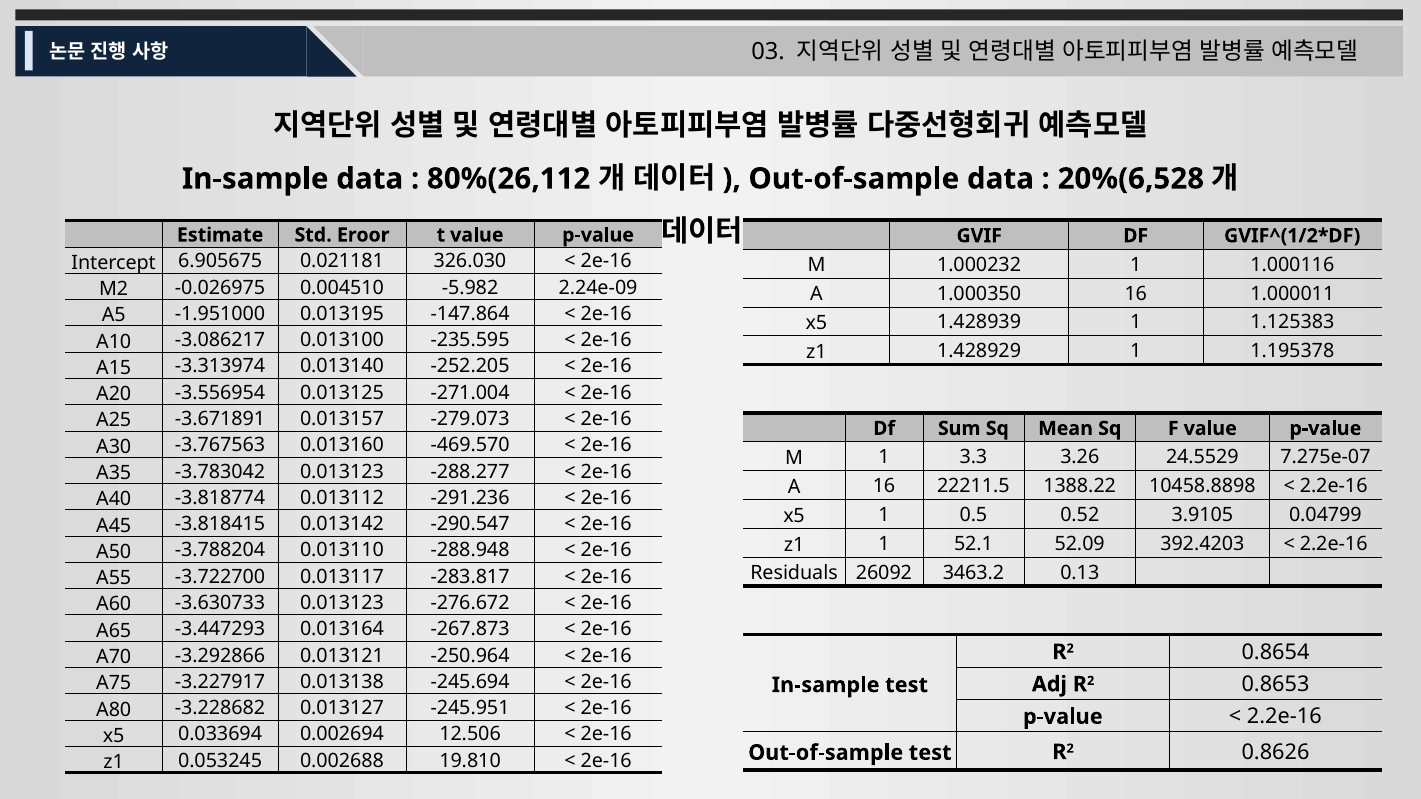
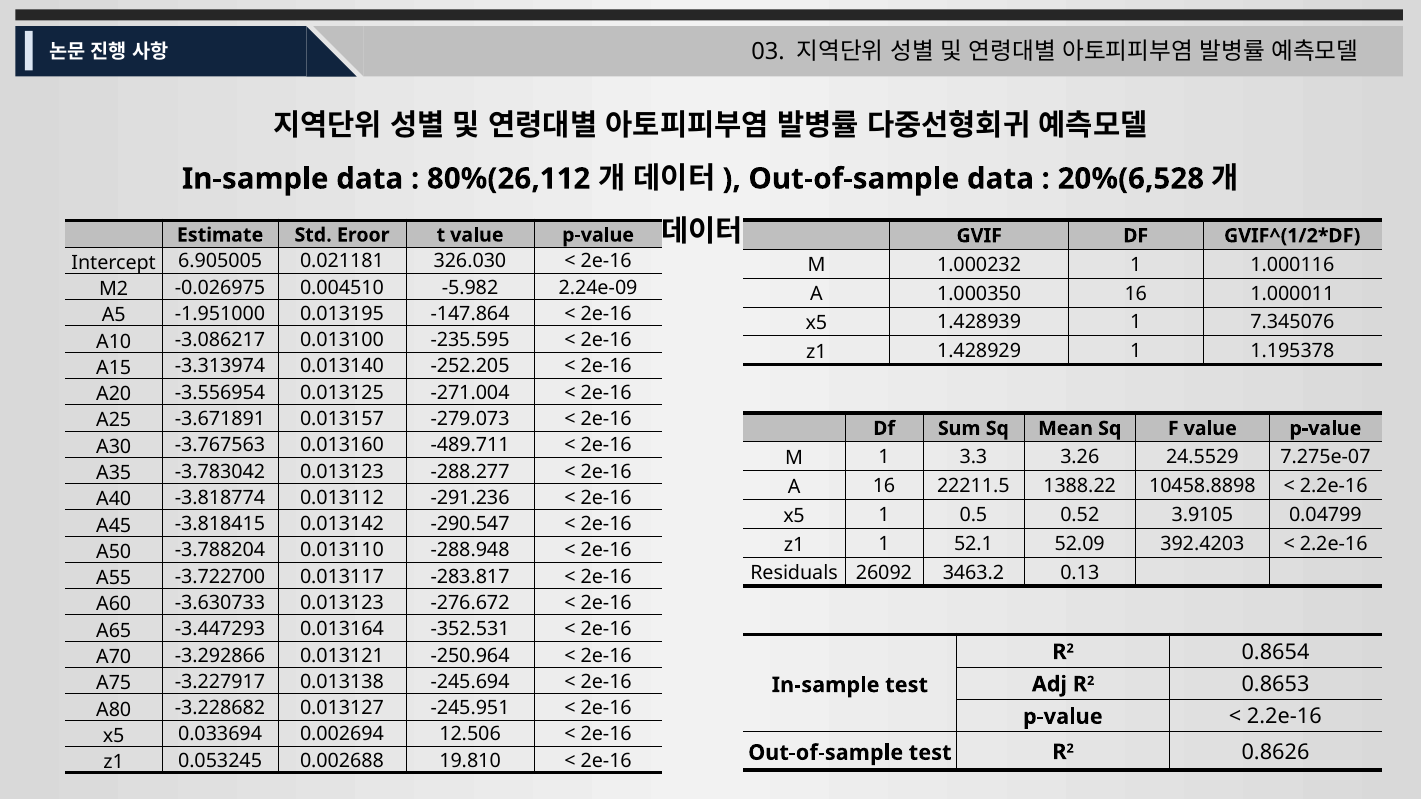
6.905675: 6.905675 -> 6.905005 (220, 261)
1.125383: 1.125383 -> 7.345076 (1292, 322)
-469.570: -469.570 -> -489.711 (470, 445)
-267.873: -267.873 -> -352.531 (470, 630)
